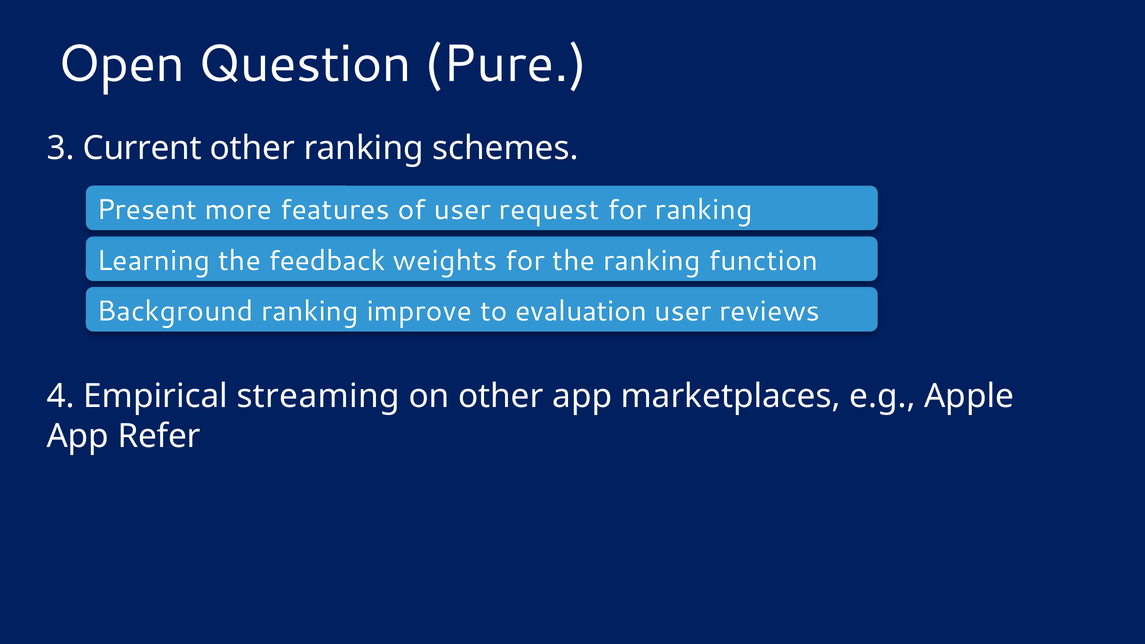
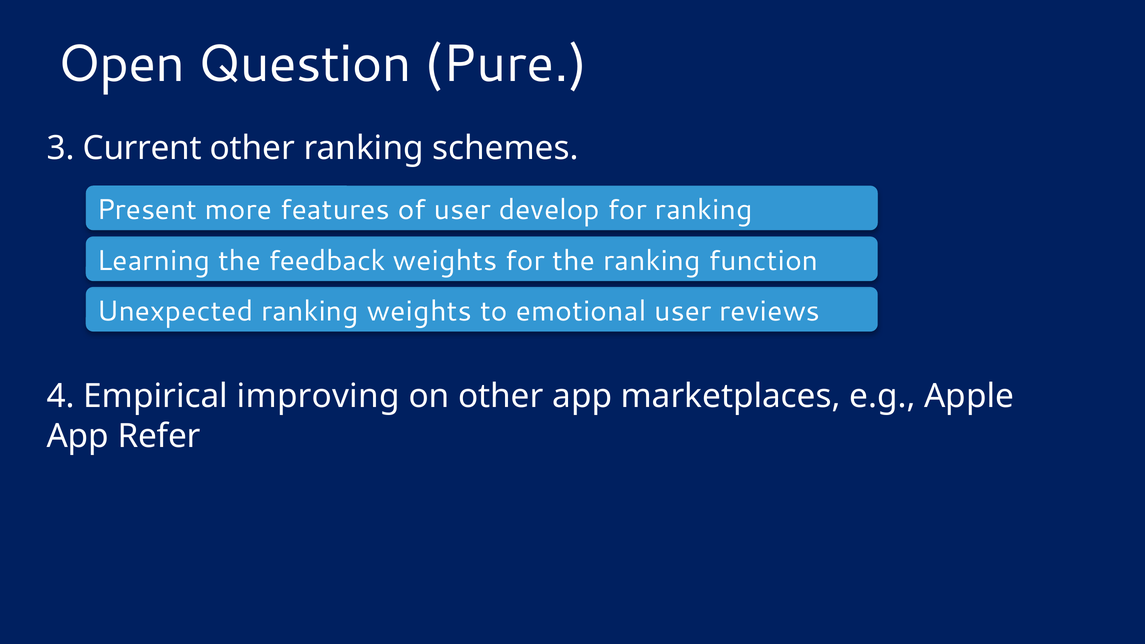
request: request -> develop (549, 210)
Background: Background -> Unexpected (175, 311)
ranking improve: improve -> weights (419, 311)
evaluation: evaluation -> emotional (581, 311)
streaming: streaming -> improving (318, 396)
